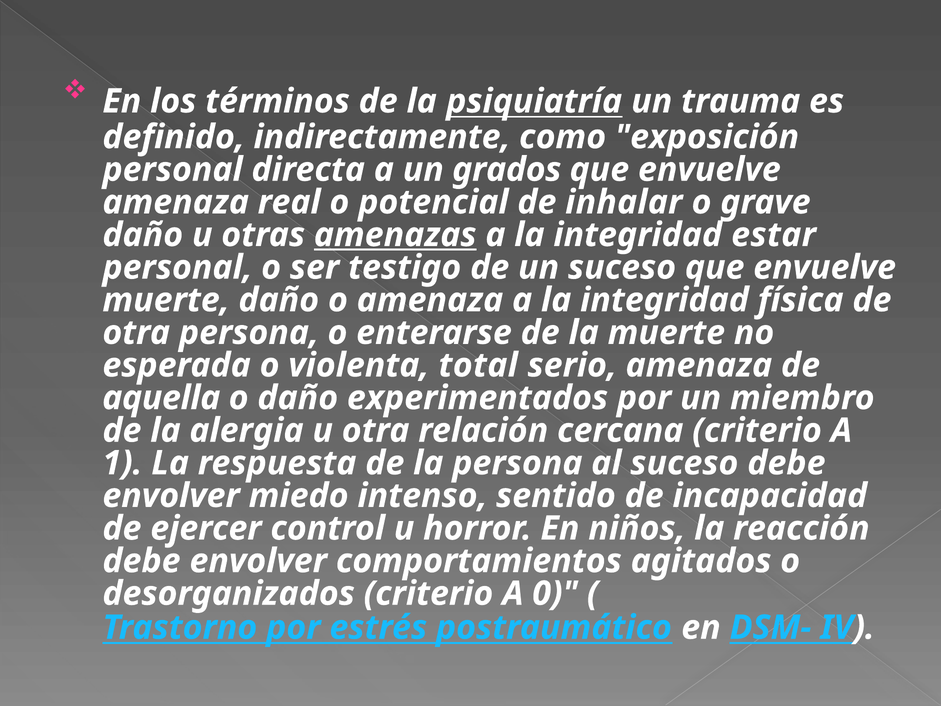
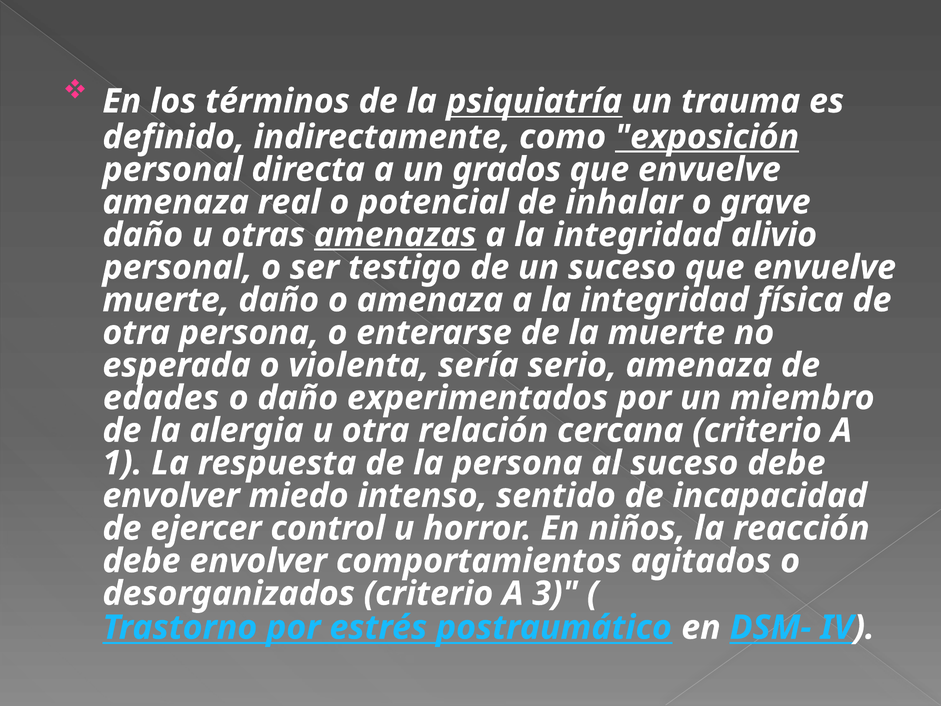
exposición underline: none -> present (707, 137)
estar: estar -> alivio (774, 235)
total: total -> sería (478, 365)
aquella: aquella -> edades (161, 398)
0: 0 -> 3 (555, 593)
